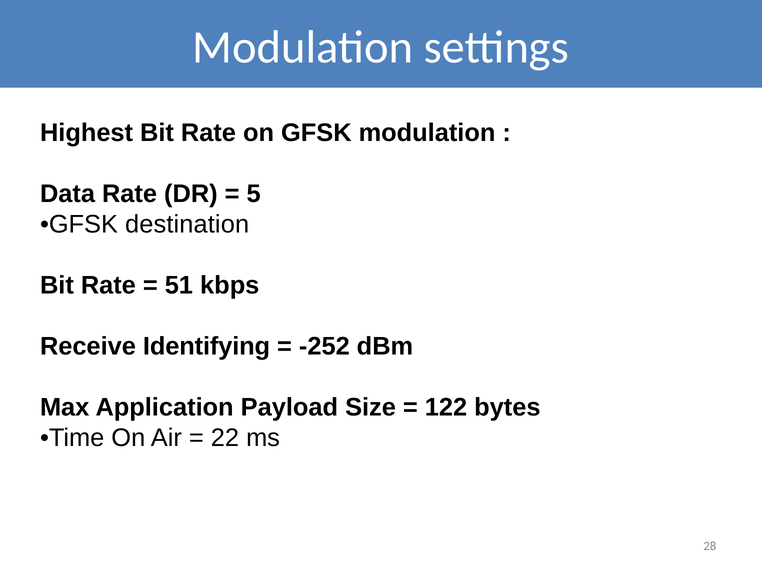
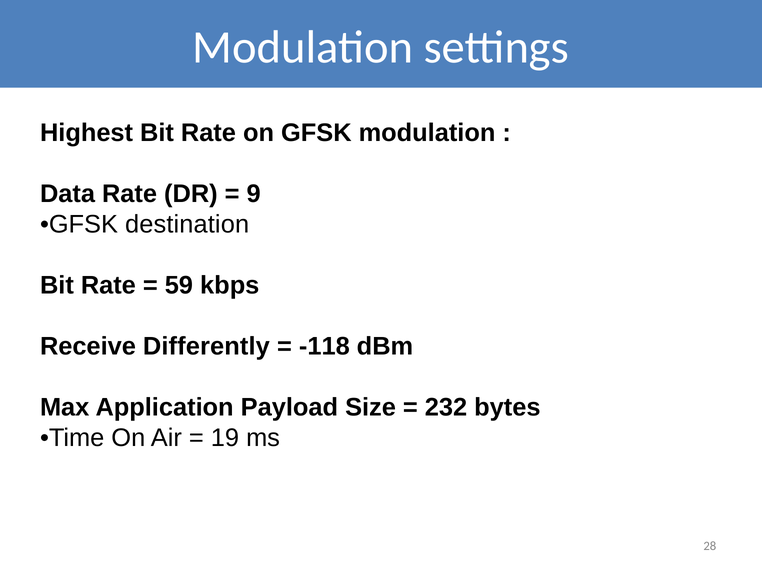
5: 5 -> 9 (254, 193)
51: 51 -> 59 (179, 285)
Identifying: Identifying -> Differently (206, 346)
-252: -252 -> -118 (324, 346)
122: 122 -> 232 (446, 407)
22: 22 -> 19 (225, 437)
